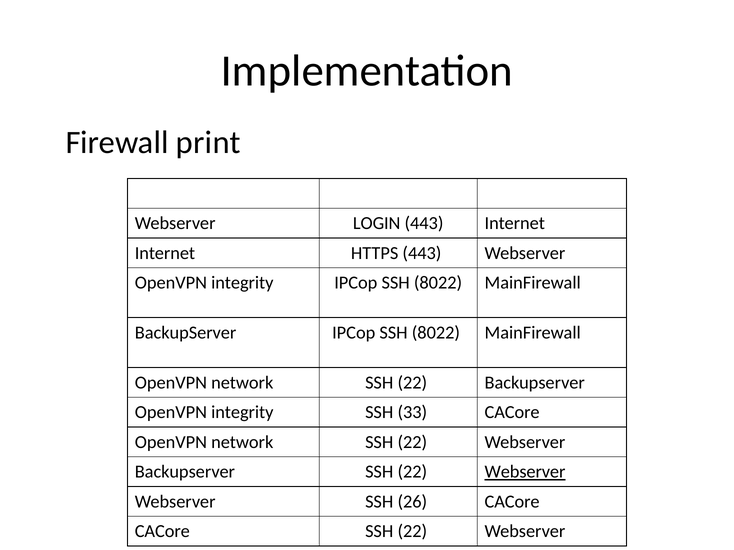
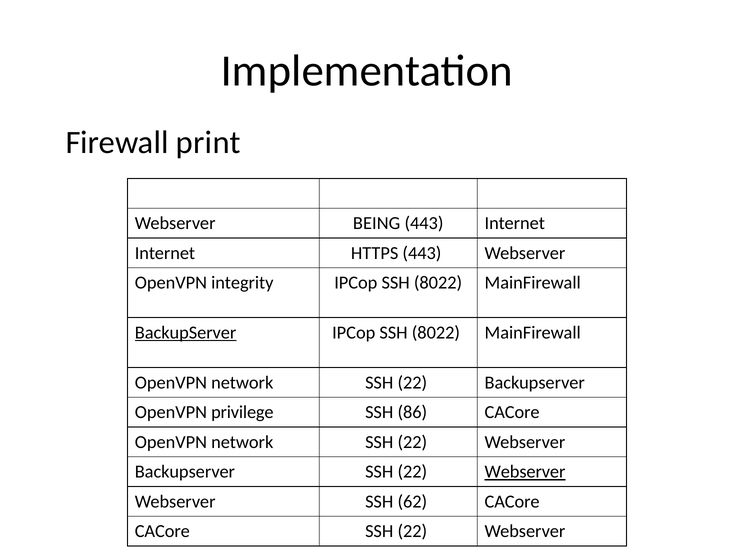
LOGIN: LOGIN -> BEING (377, 224)
BackupServer underline: none -> present (186, 333)
integrity: integrity -> privilege (242, 413)
33: 33 -> 86 (412, 413)
26: 26 -> 62 (412, 502)
